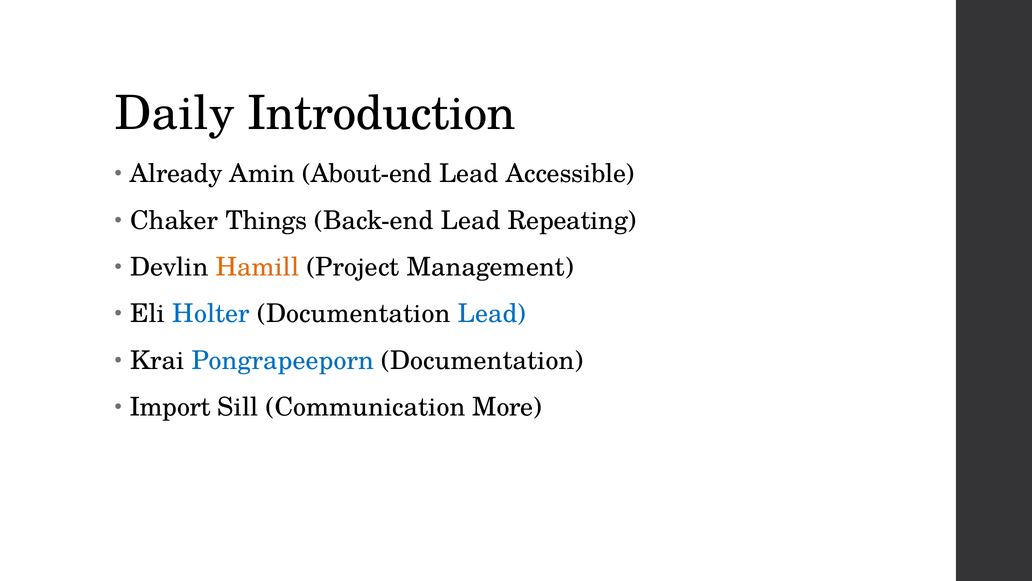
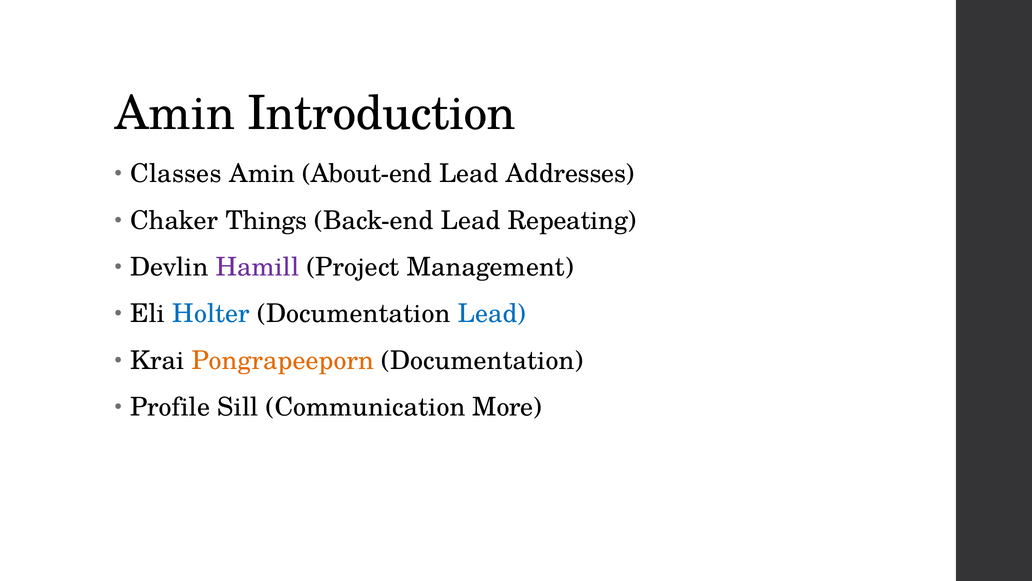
Daily: Daily -> Amin (175, 113)
Already: Already -> Classes (176, 174)
Accessible: Accessible -> Addresses (570, 174)
Hamill colour: orange -> purple (257, 267)
Pongrapeeporn colour: blue -> orange (283, 360)
Import: Import -> Profile (170, 407)
